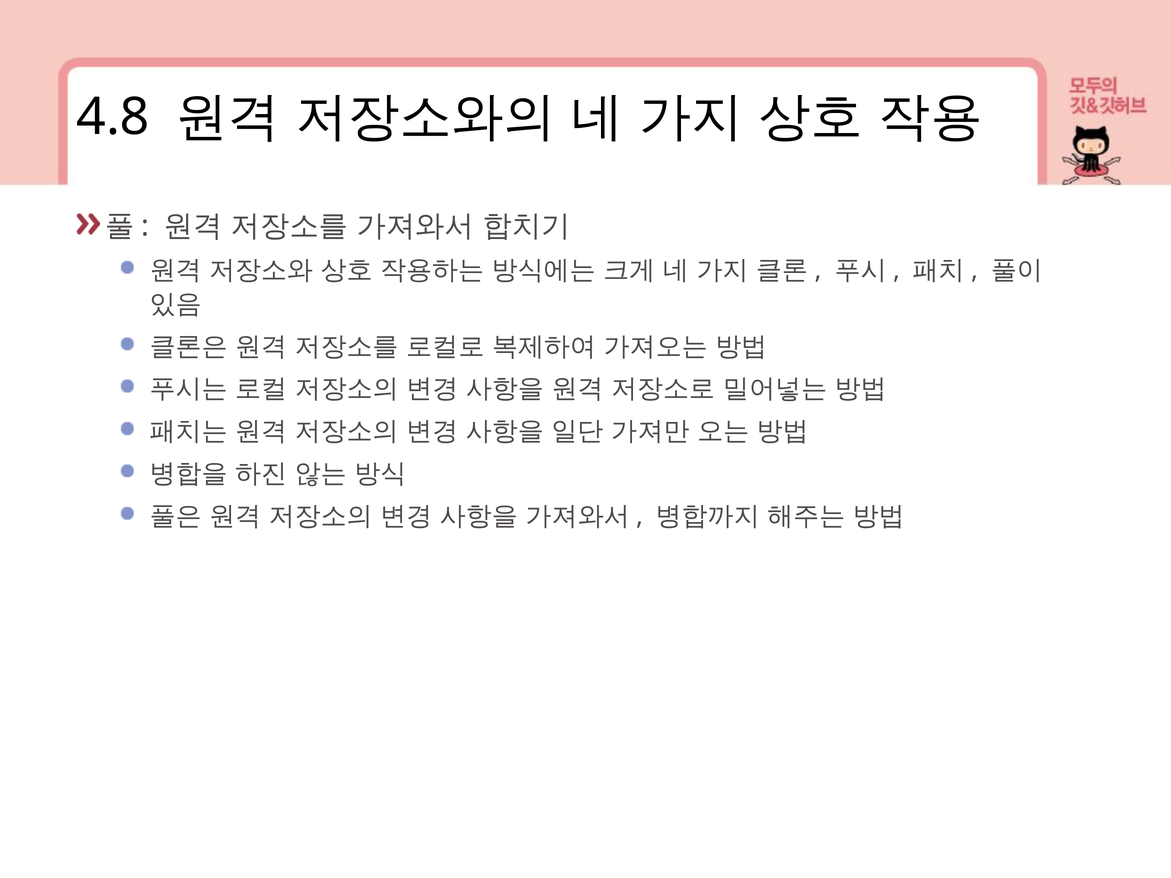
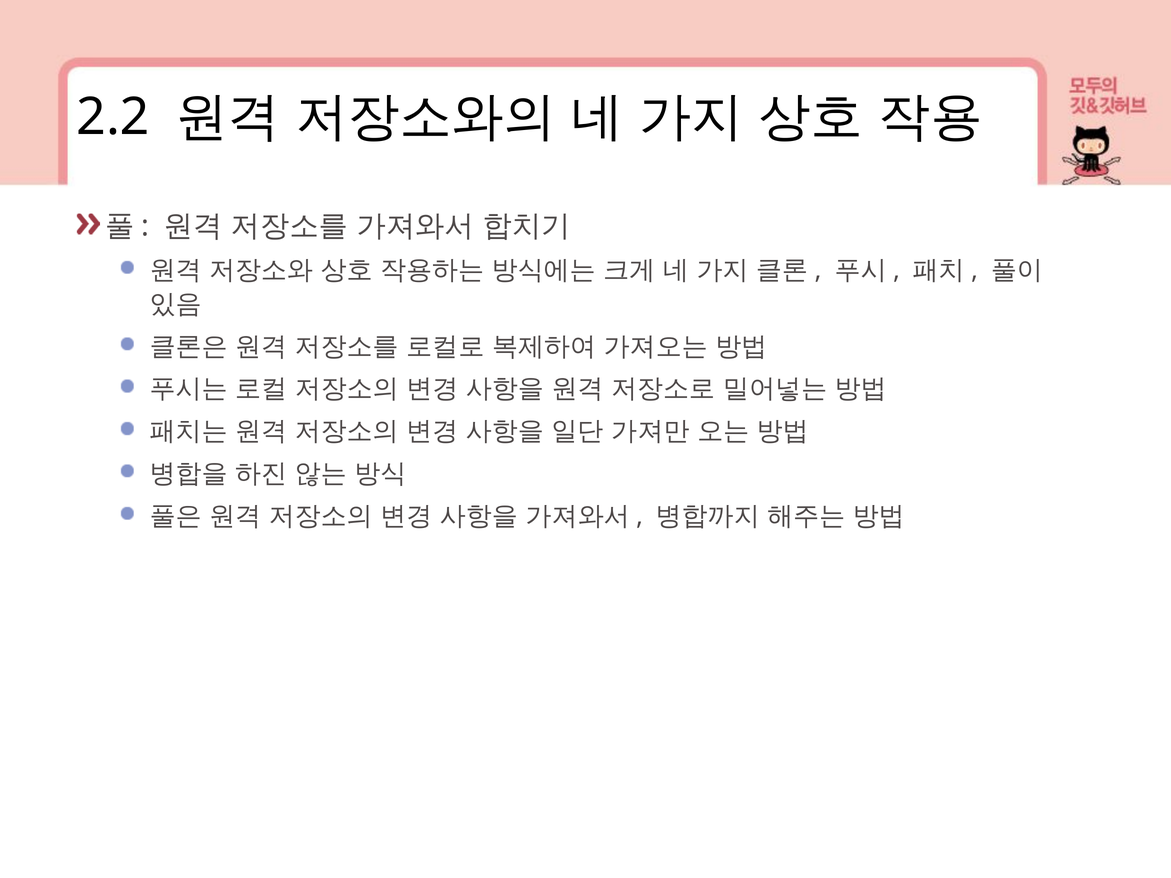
4.8: 4.8 -> 2.2 (113, 117)
